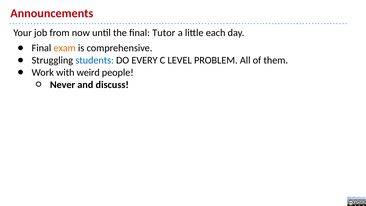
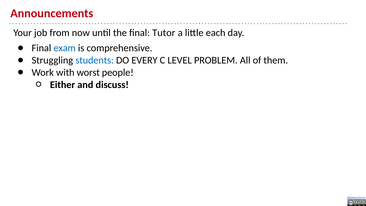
exam colour: orange -> blue (65, 48)
weird: weird -> worst (88, 72)
Never: Never -> Either (63, 85)
